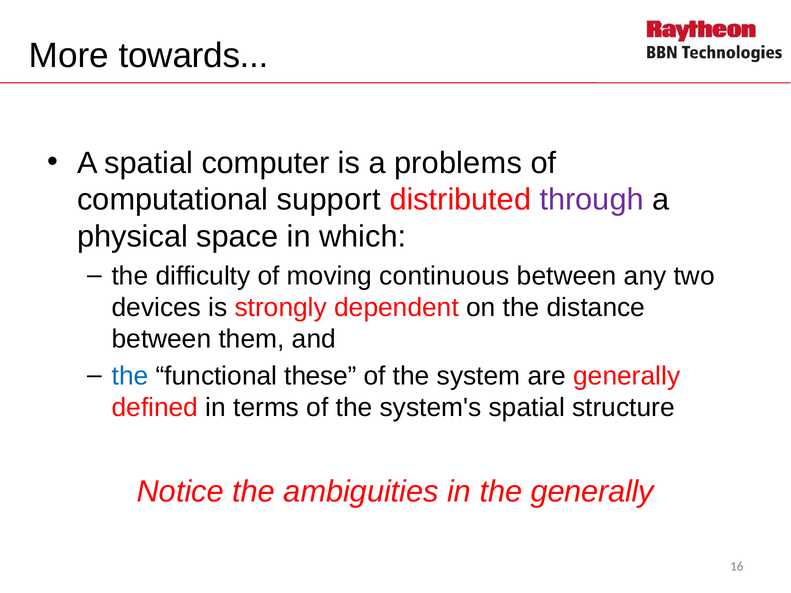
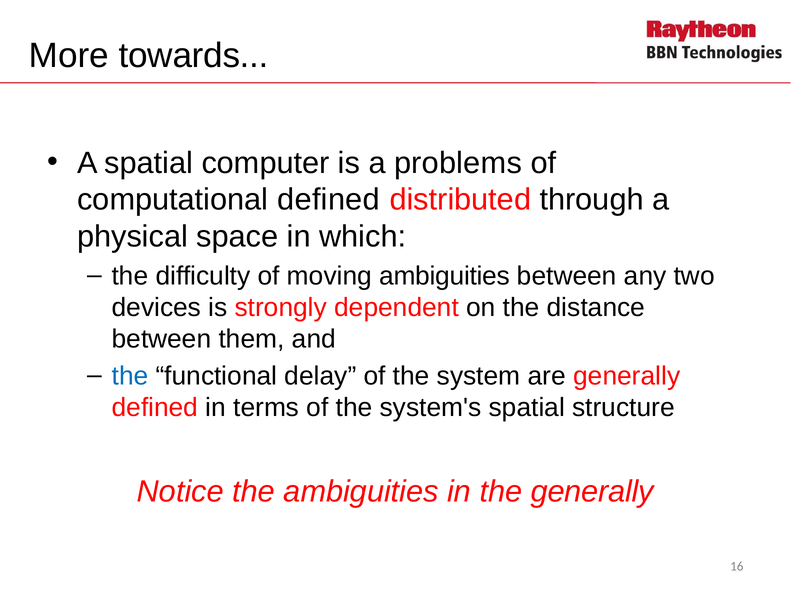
computational support: support -> defined (329, 200)
through colour: purple -> black (592, 200)
moving continuous: continuous -> ambiguities (445, 276)
these: these -> delay (320, 376)
